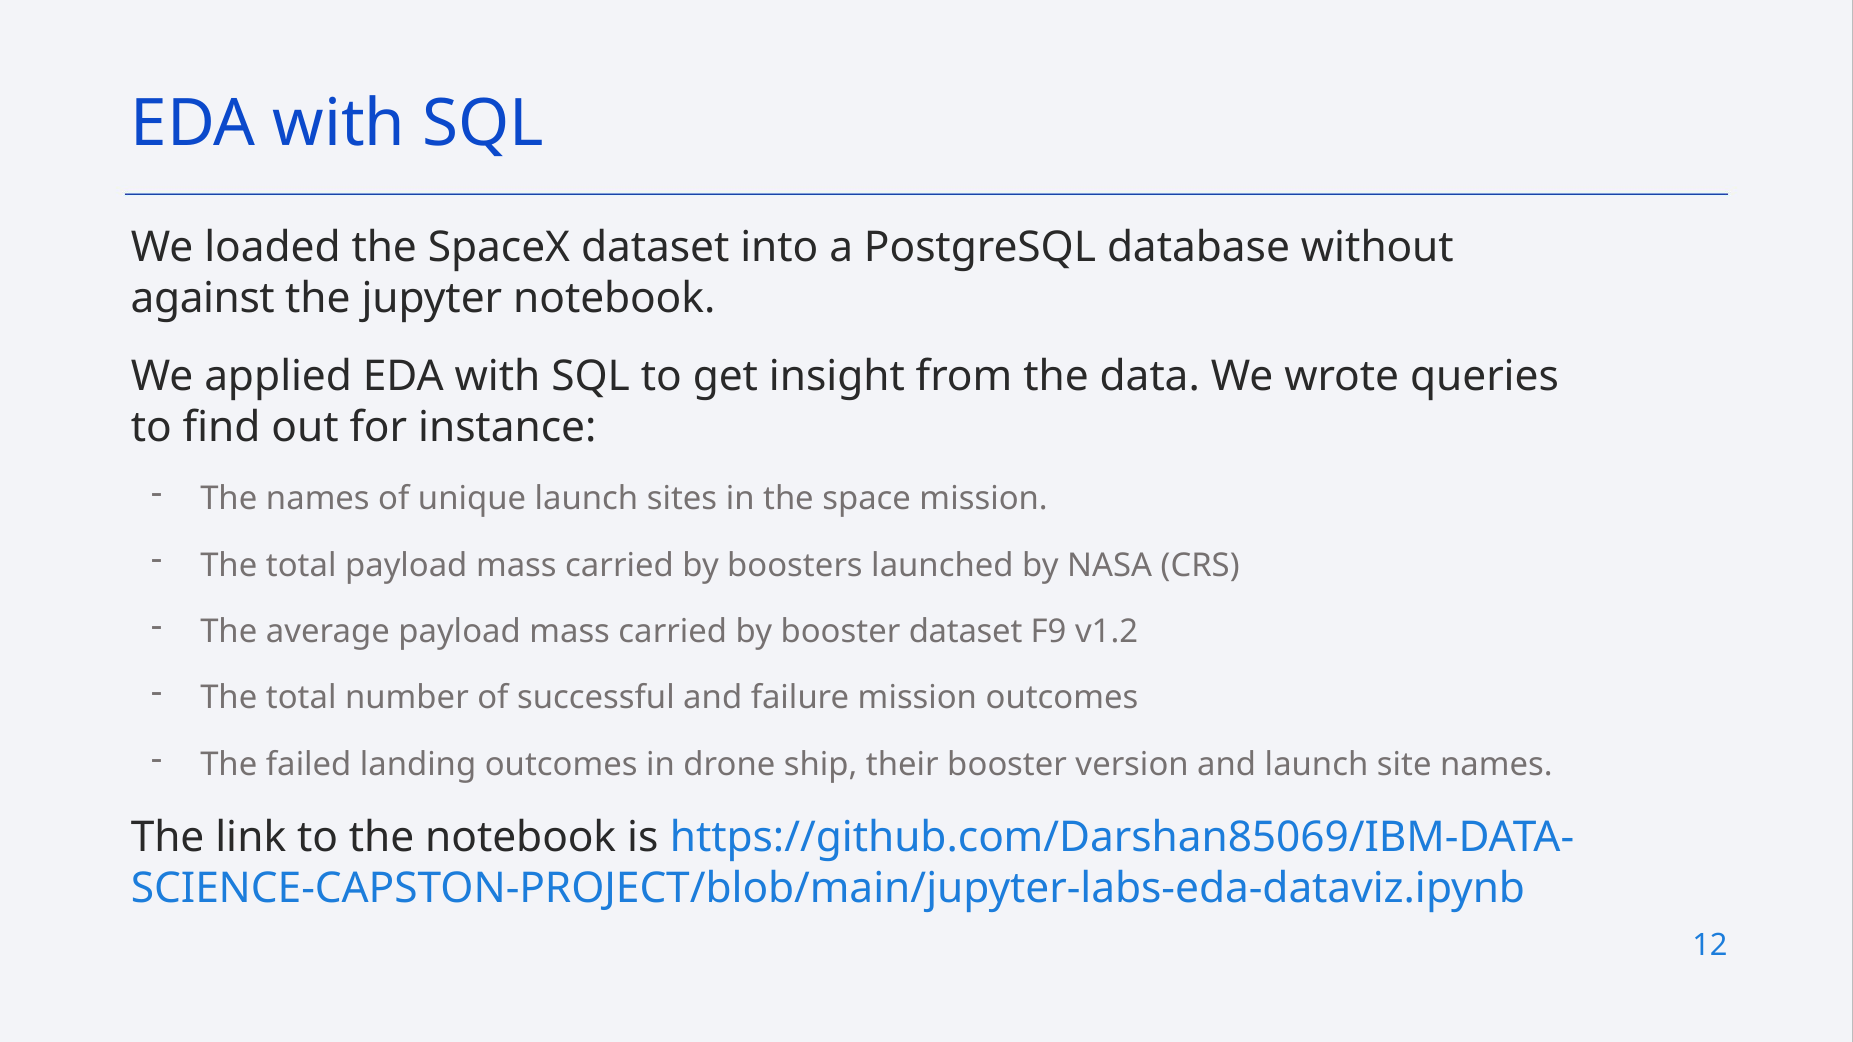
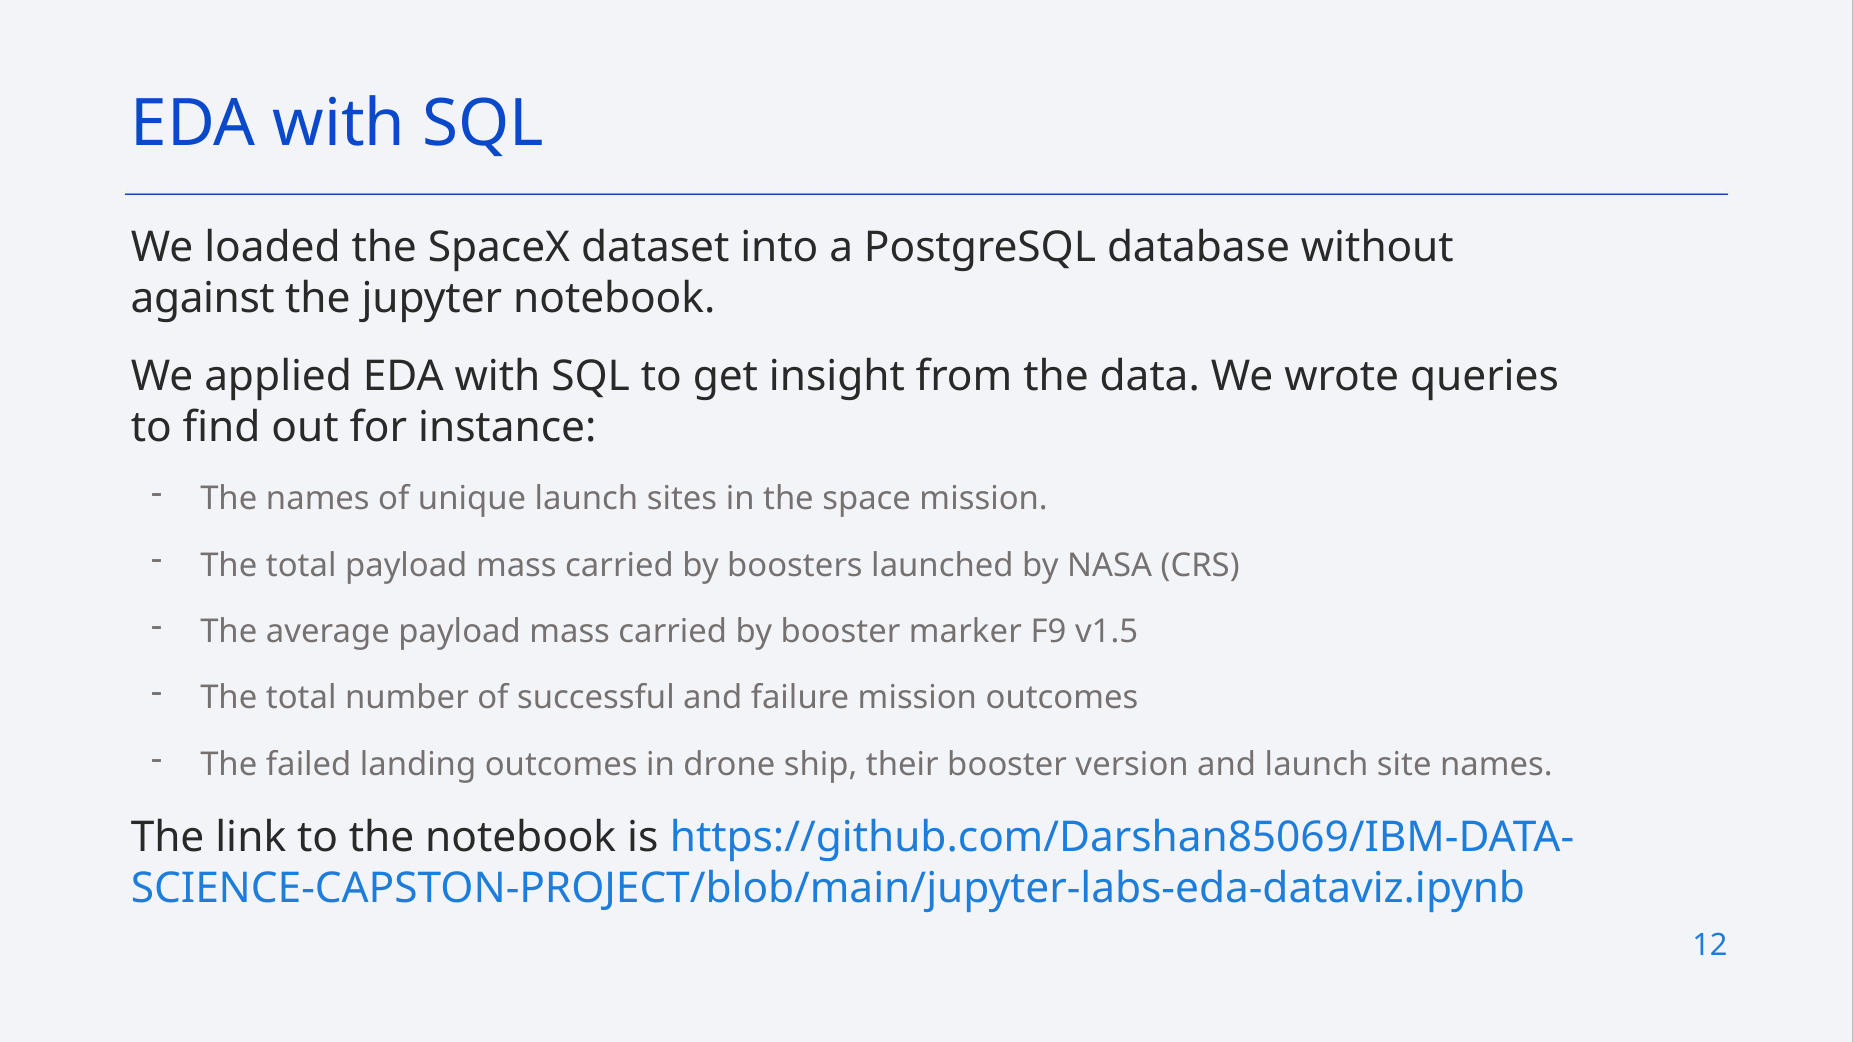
booster dataset: dataset -> marker (965, 632)
v1.2: v1.2 -> v1.5 (1107, 632)
